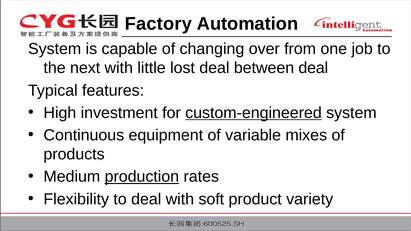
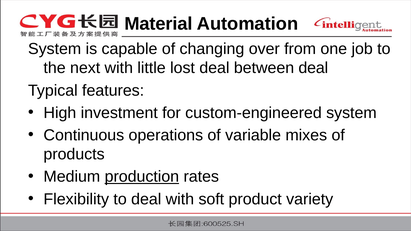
Factory: Factory -> Material (159, 24)
custom-engineered underline: present -> none (253, 113)
equipment: equipment -> operations (166, 135)
